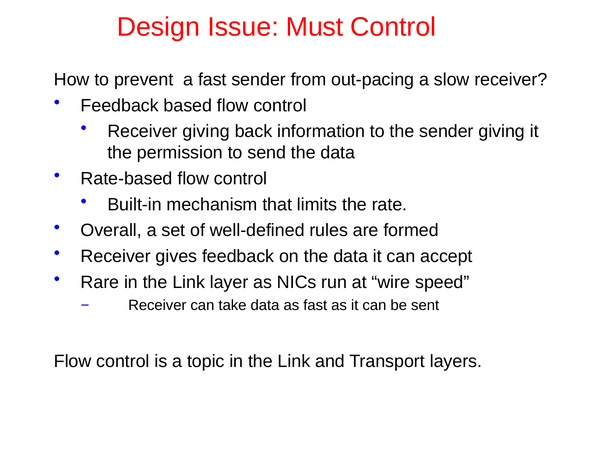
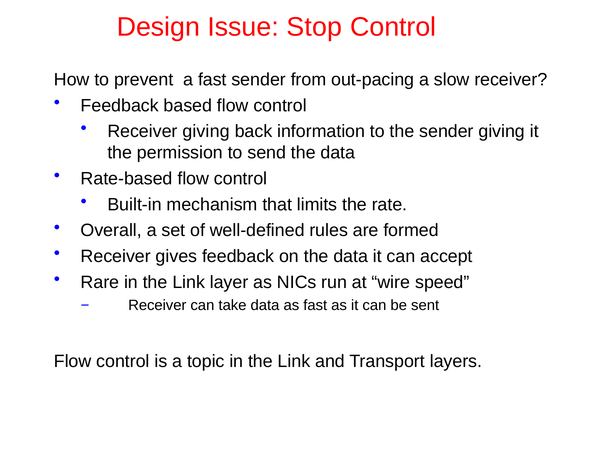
Must: Must -> Stop (314, 27)
